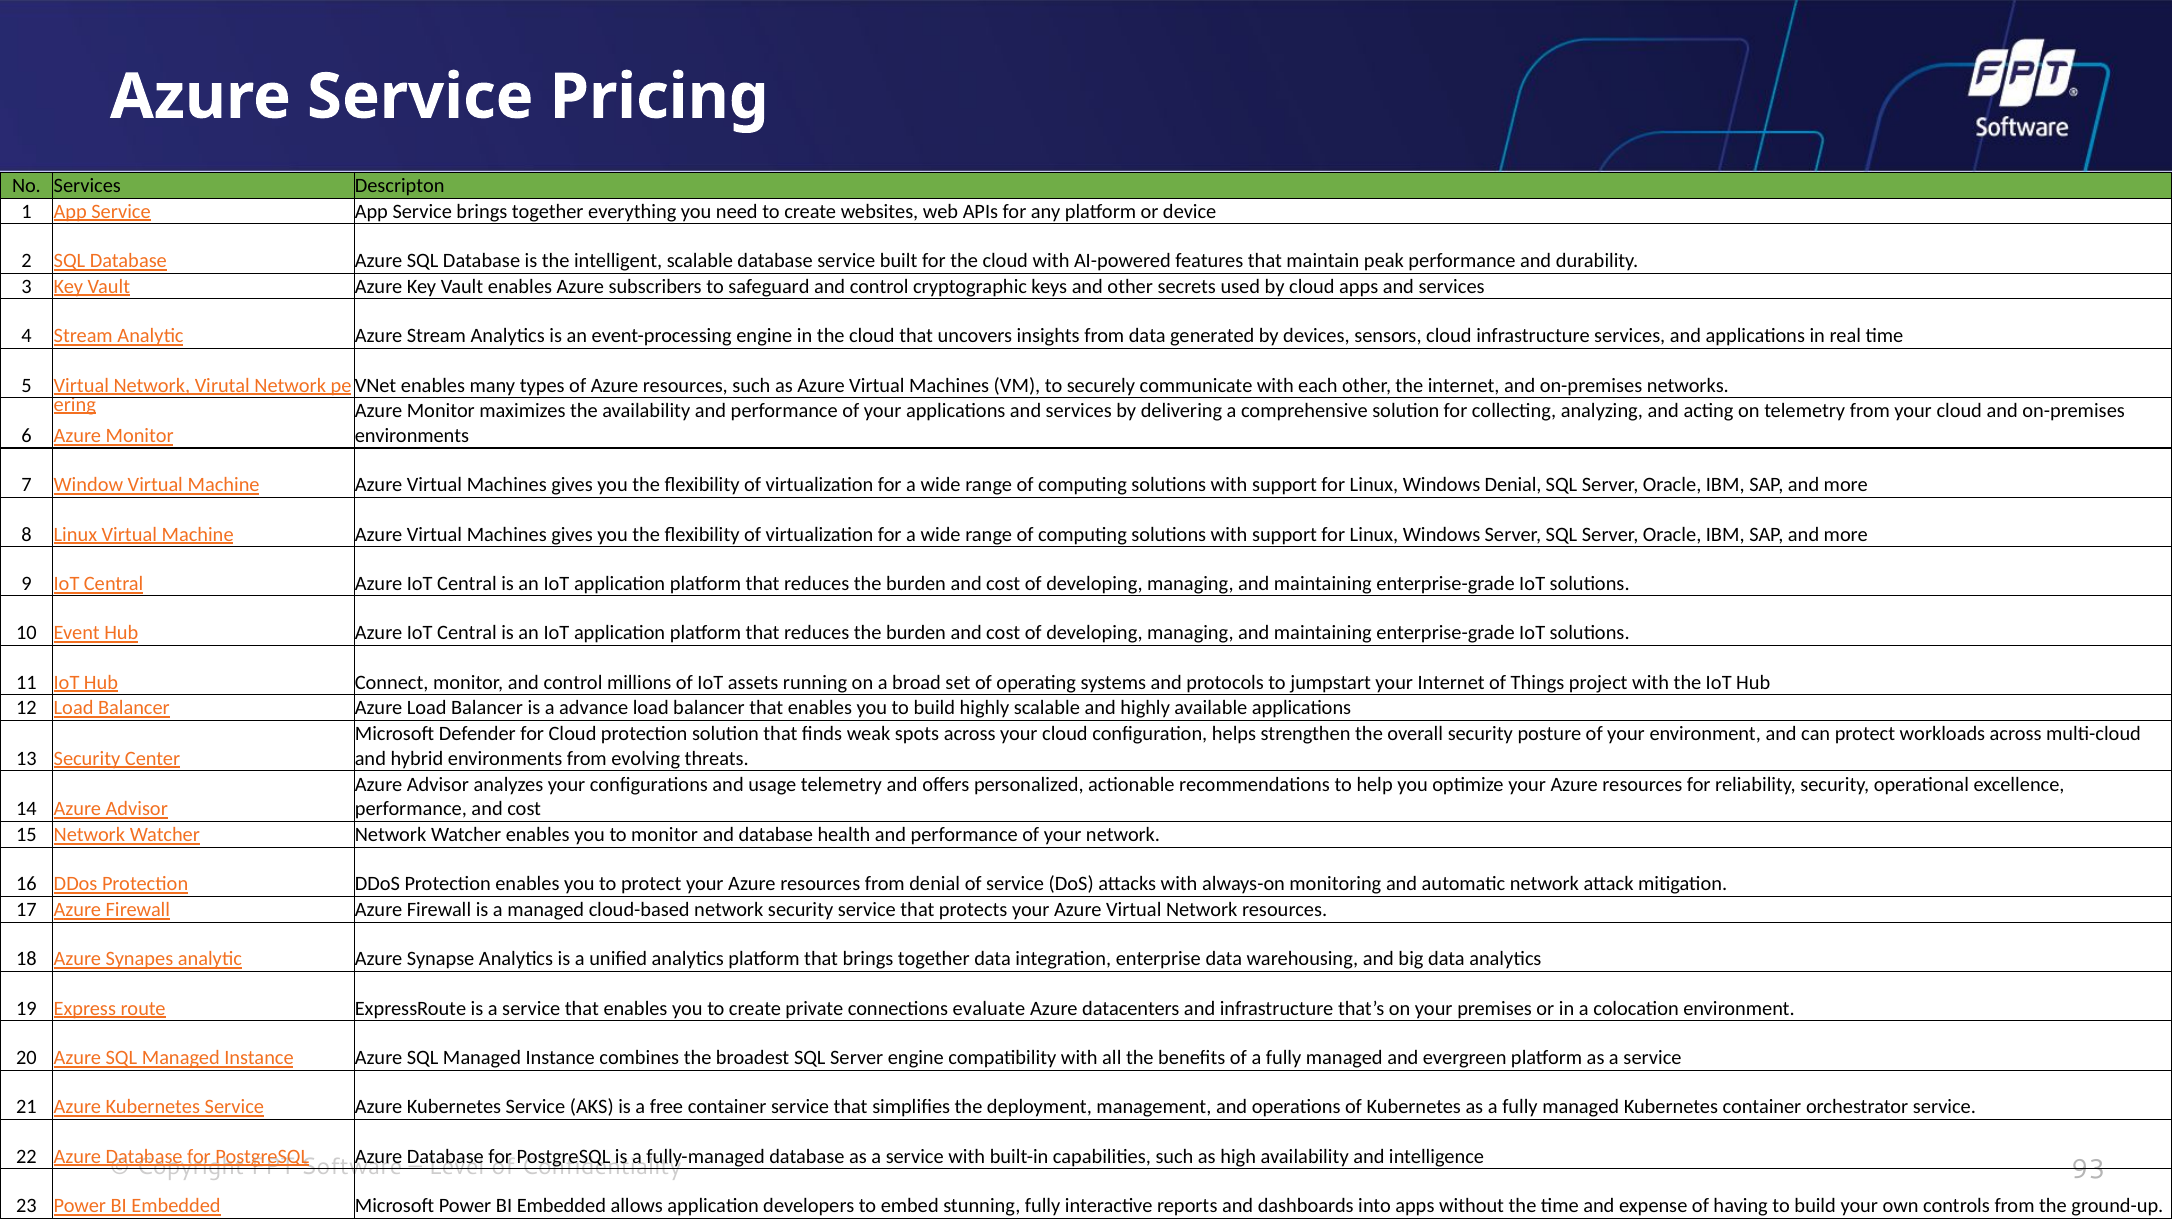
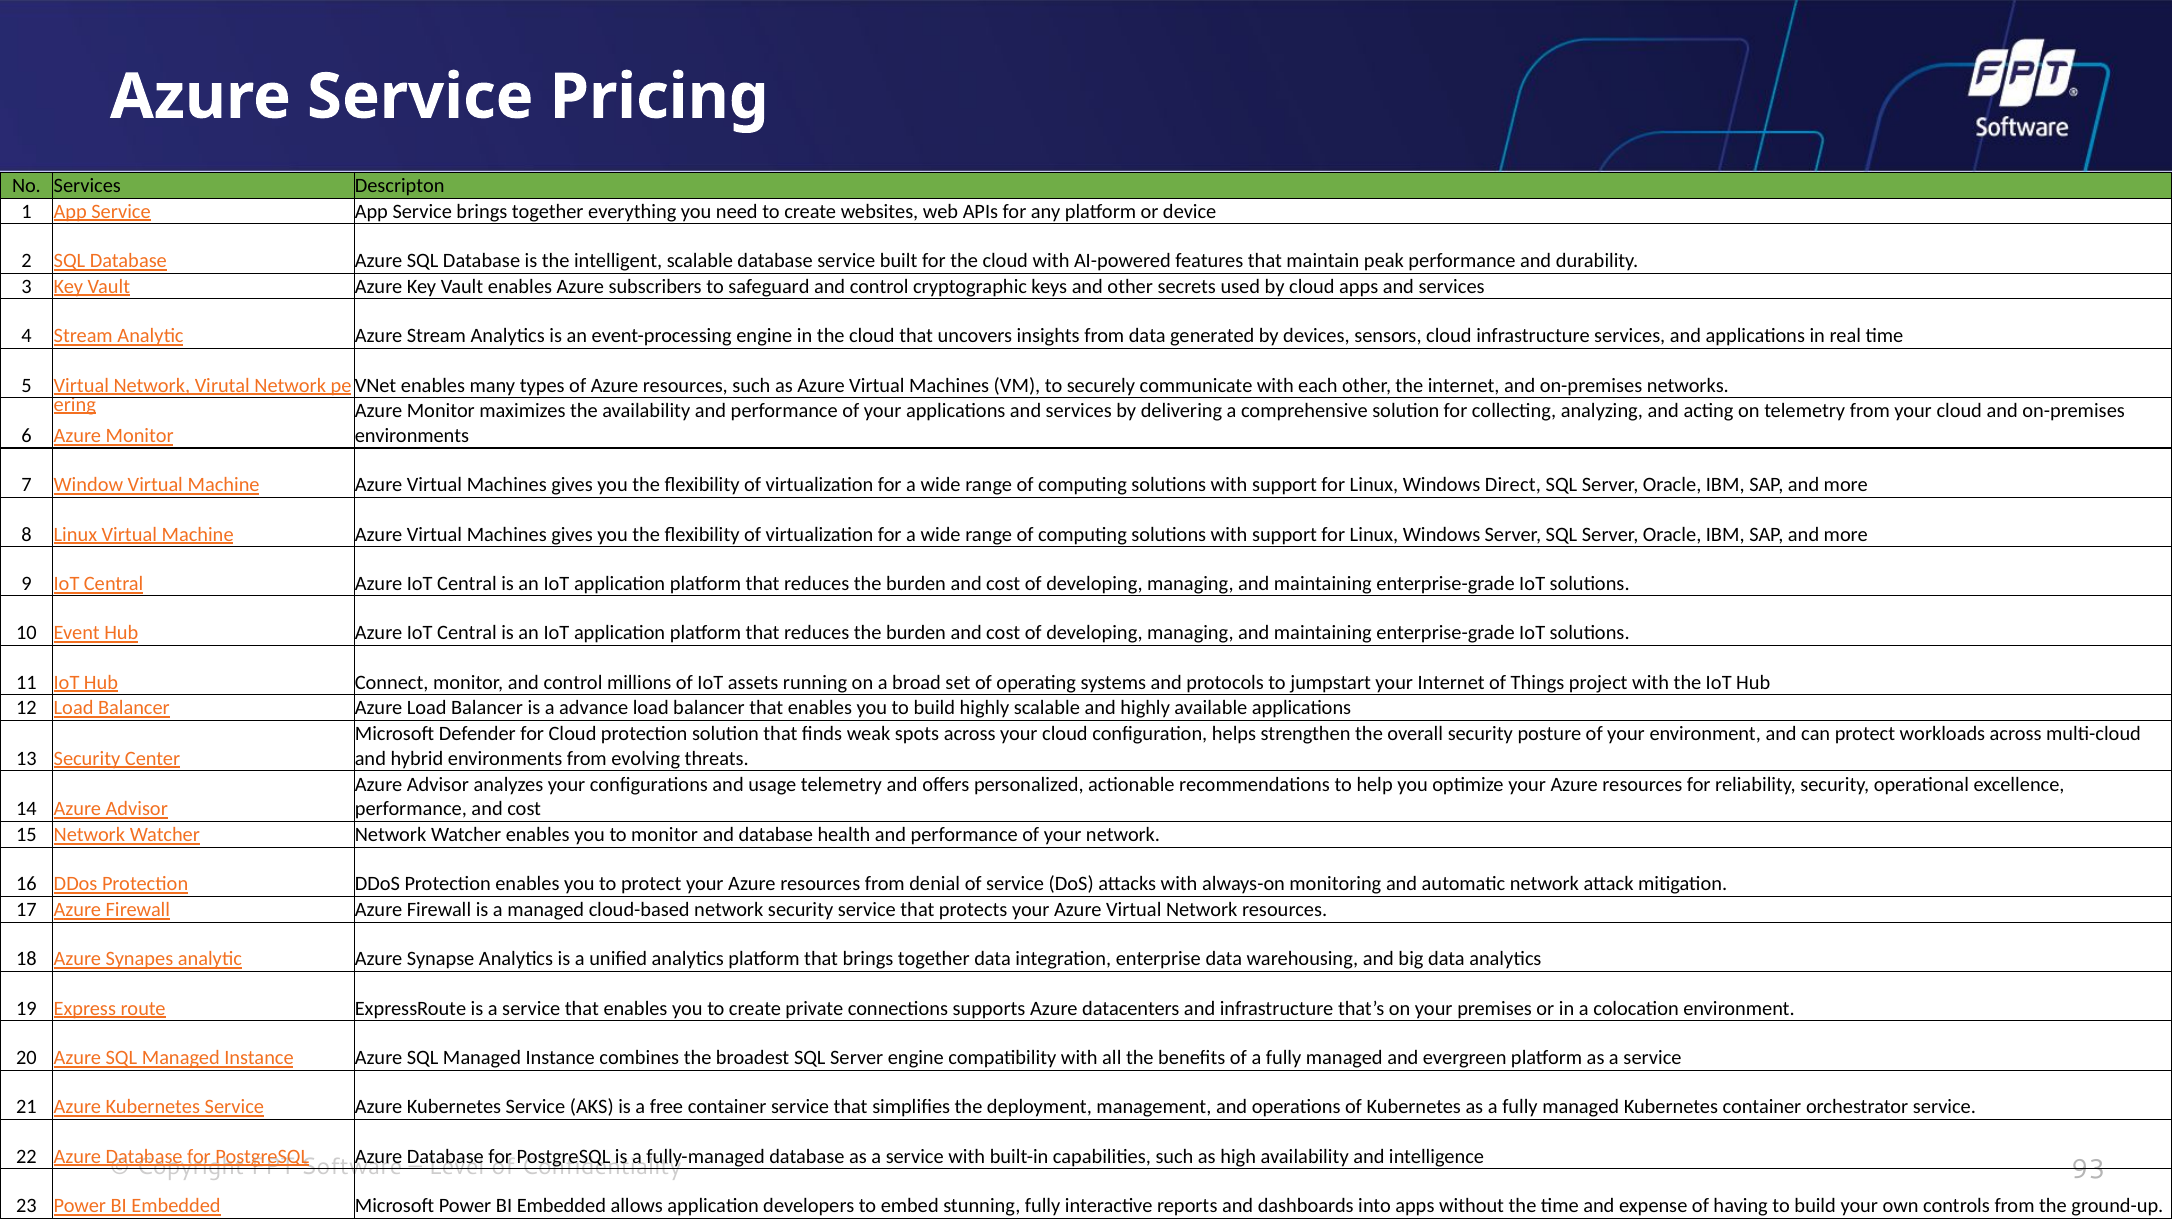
Windows Denial: Denial -> Direct (1513, 485)
evaluate: evaluate -> supports (989, 1008)
